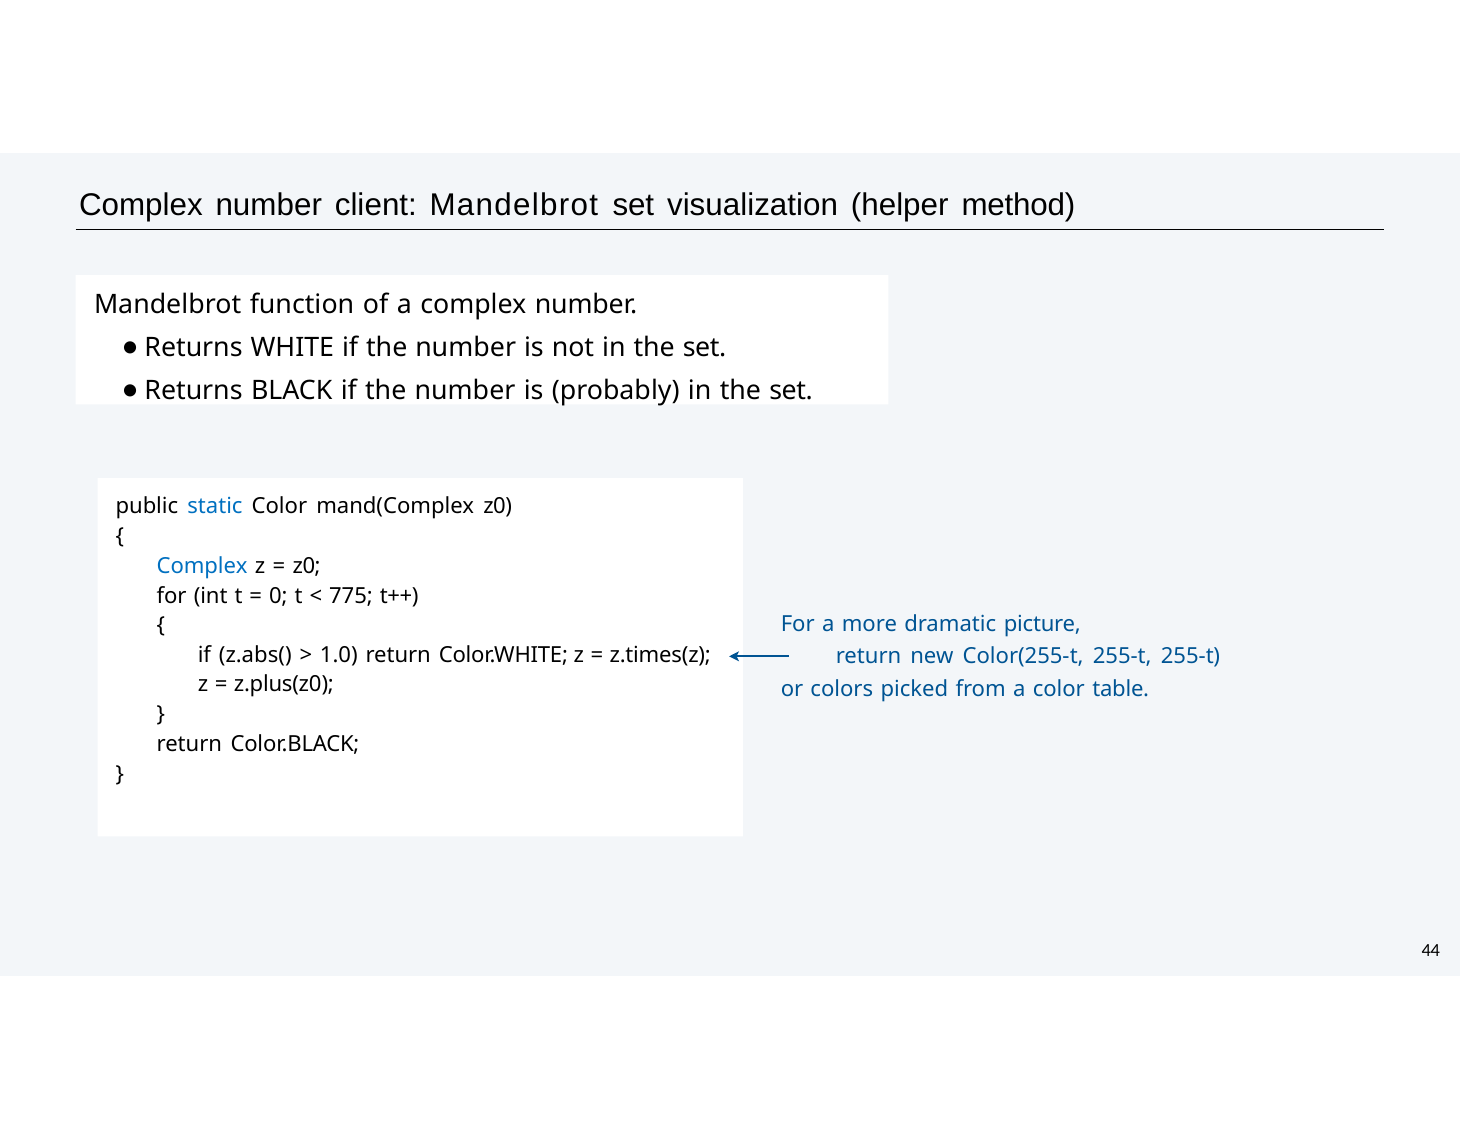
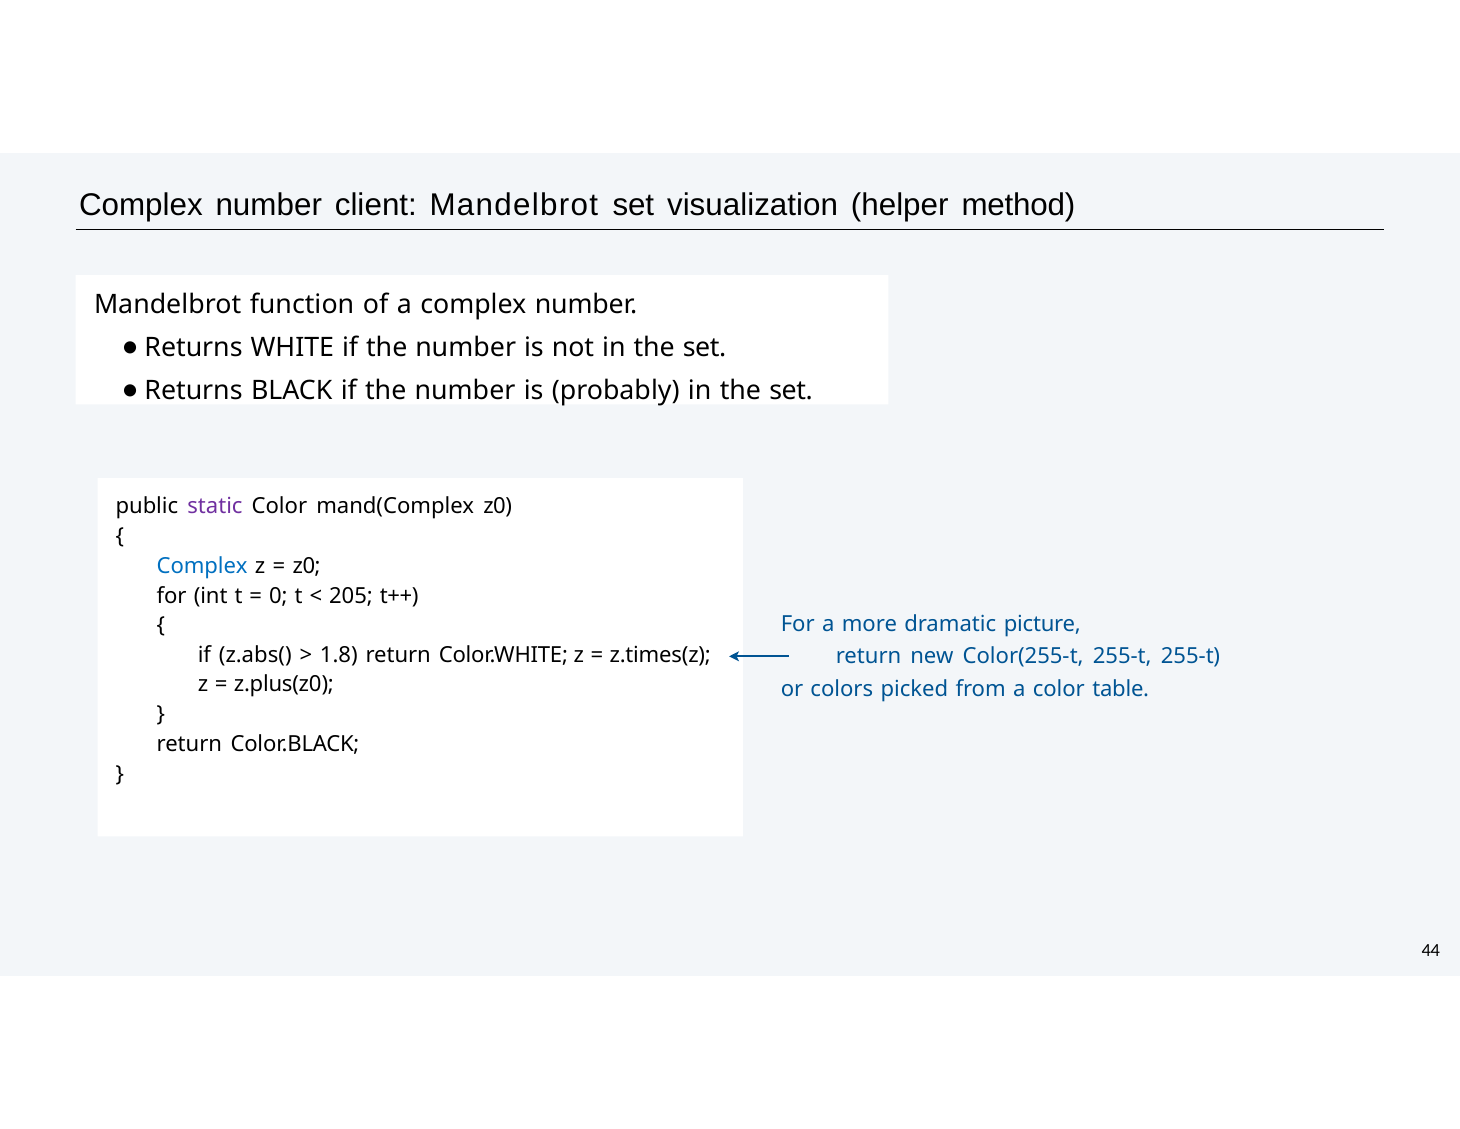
static colour: blue -> purple (215, 506)
775: 775 -> 205 (351, 595)
1.0: 1.0 -> 1.8 (339, 655)
